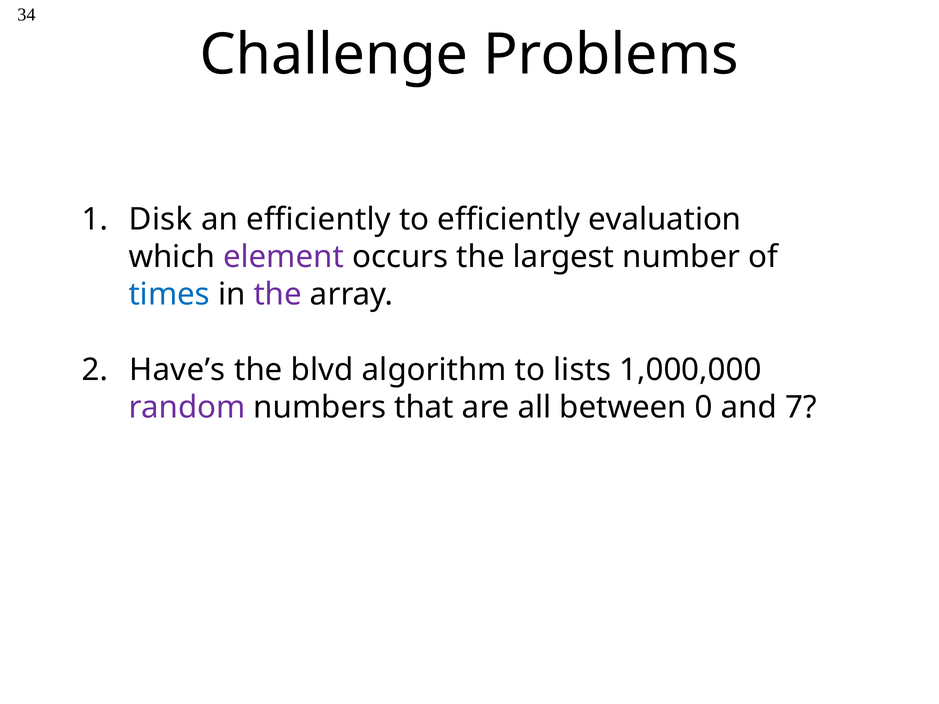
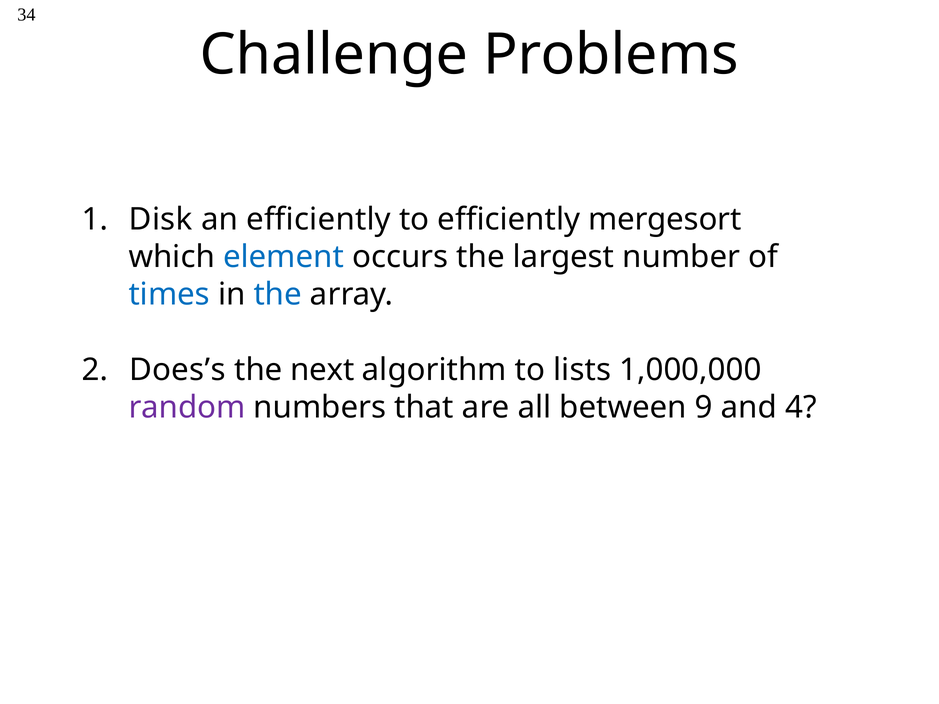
evaluation: evaluation -> mergesort (665, 220)
element colour: purple -> blue (284, 257)
the colour: purple -> blue (278, 295)
Have’s: Have’s -> Does’s (177, 370)
blvd: blvd -> next (322, 370)
0: 0 -> 9 (704, 407)
7: 7 -> 4 (801, 407)
